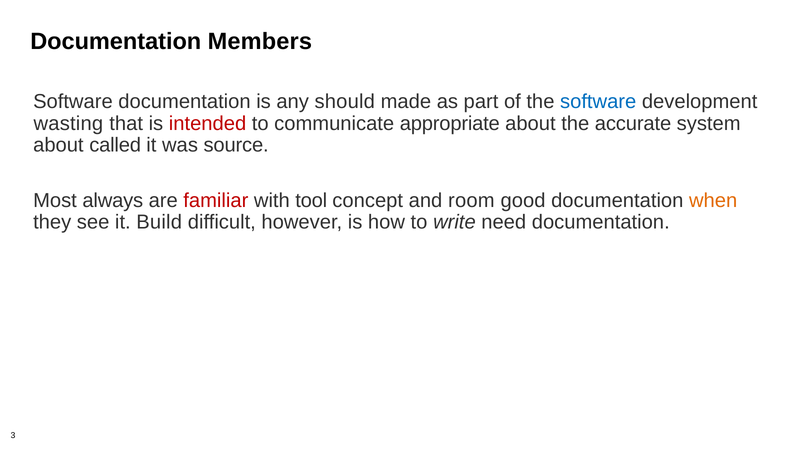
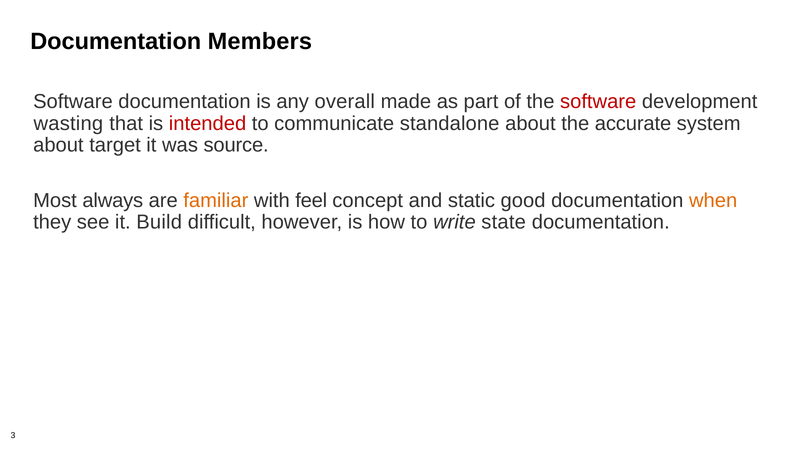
should: should -> overall (345, 102)
software colour: blue -> red (598, 102)
appropriate: appropriate -> standalone (450, 123)
called: called -> target (115, 145)
familiar colour: red -> orange (216, 201)
tool: tool -> feel (311, 201)
room: room -> static (471, 201)
need: need -> state (504, 222)
